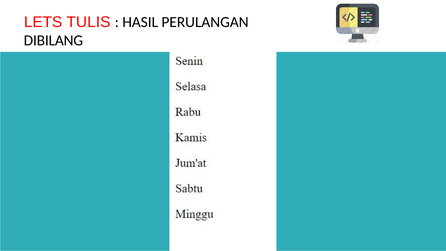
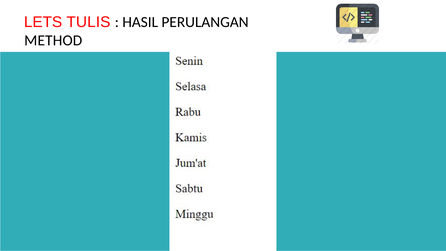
DIBILANG: DIBILANG -> METHOD (53, 40)
